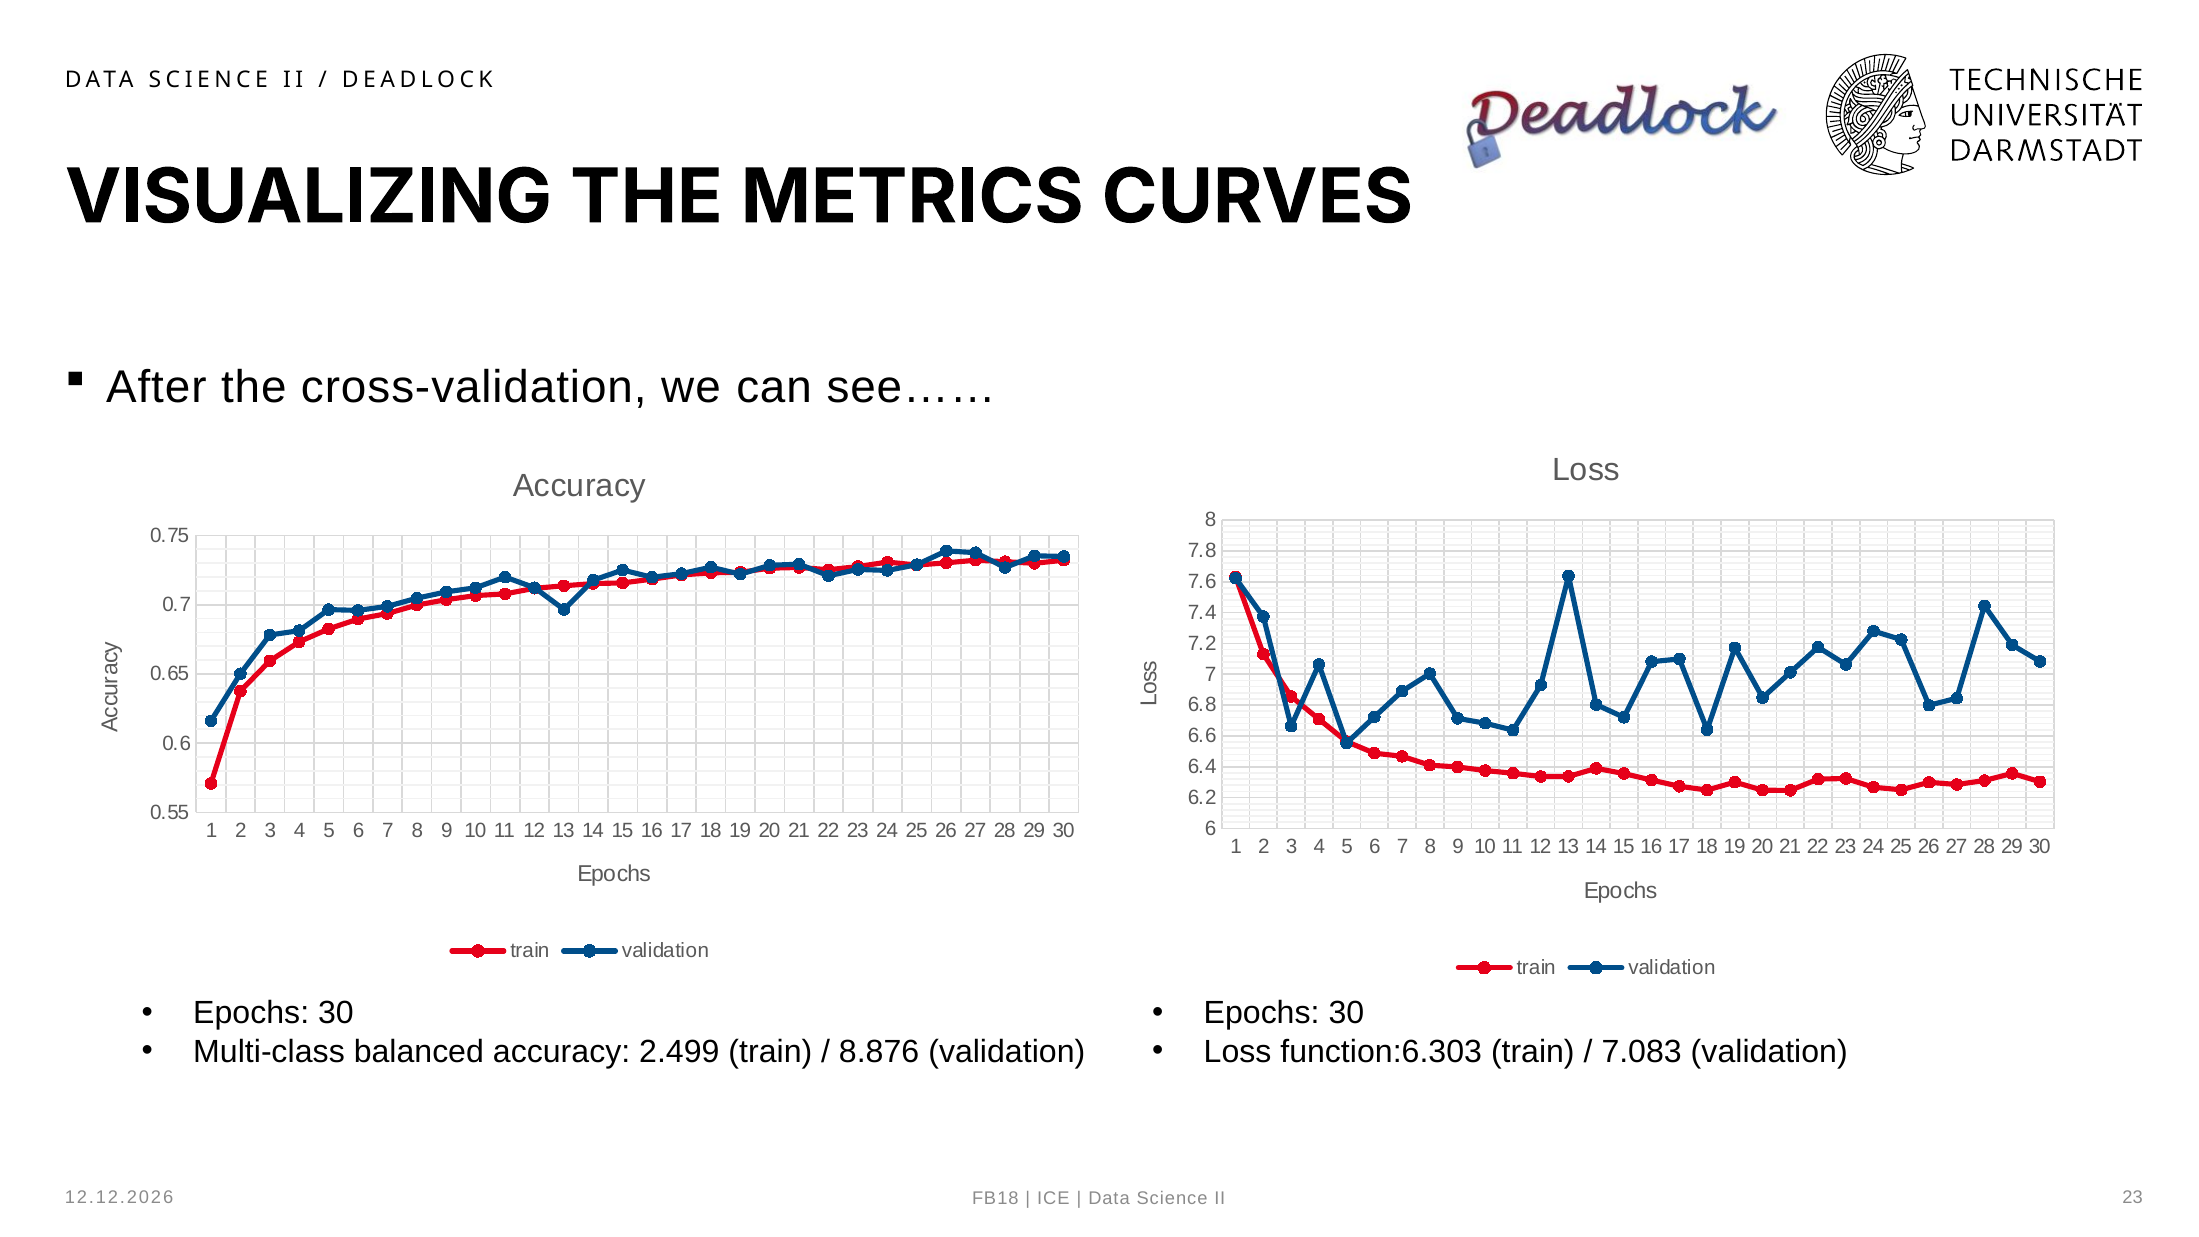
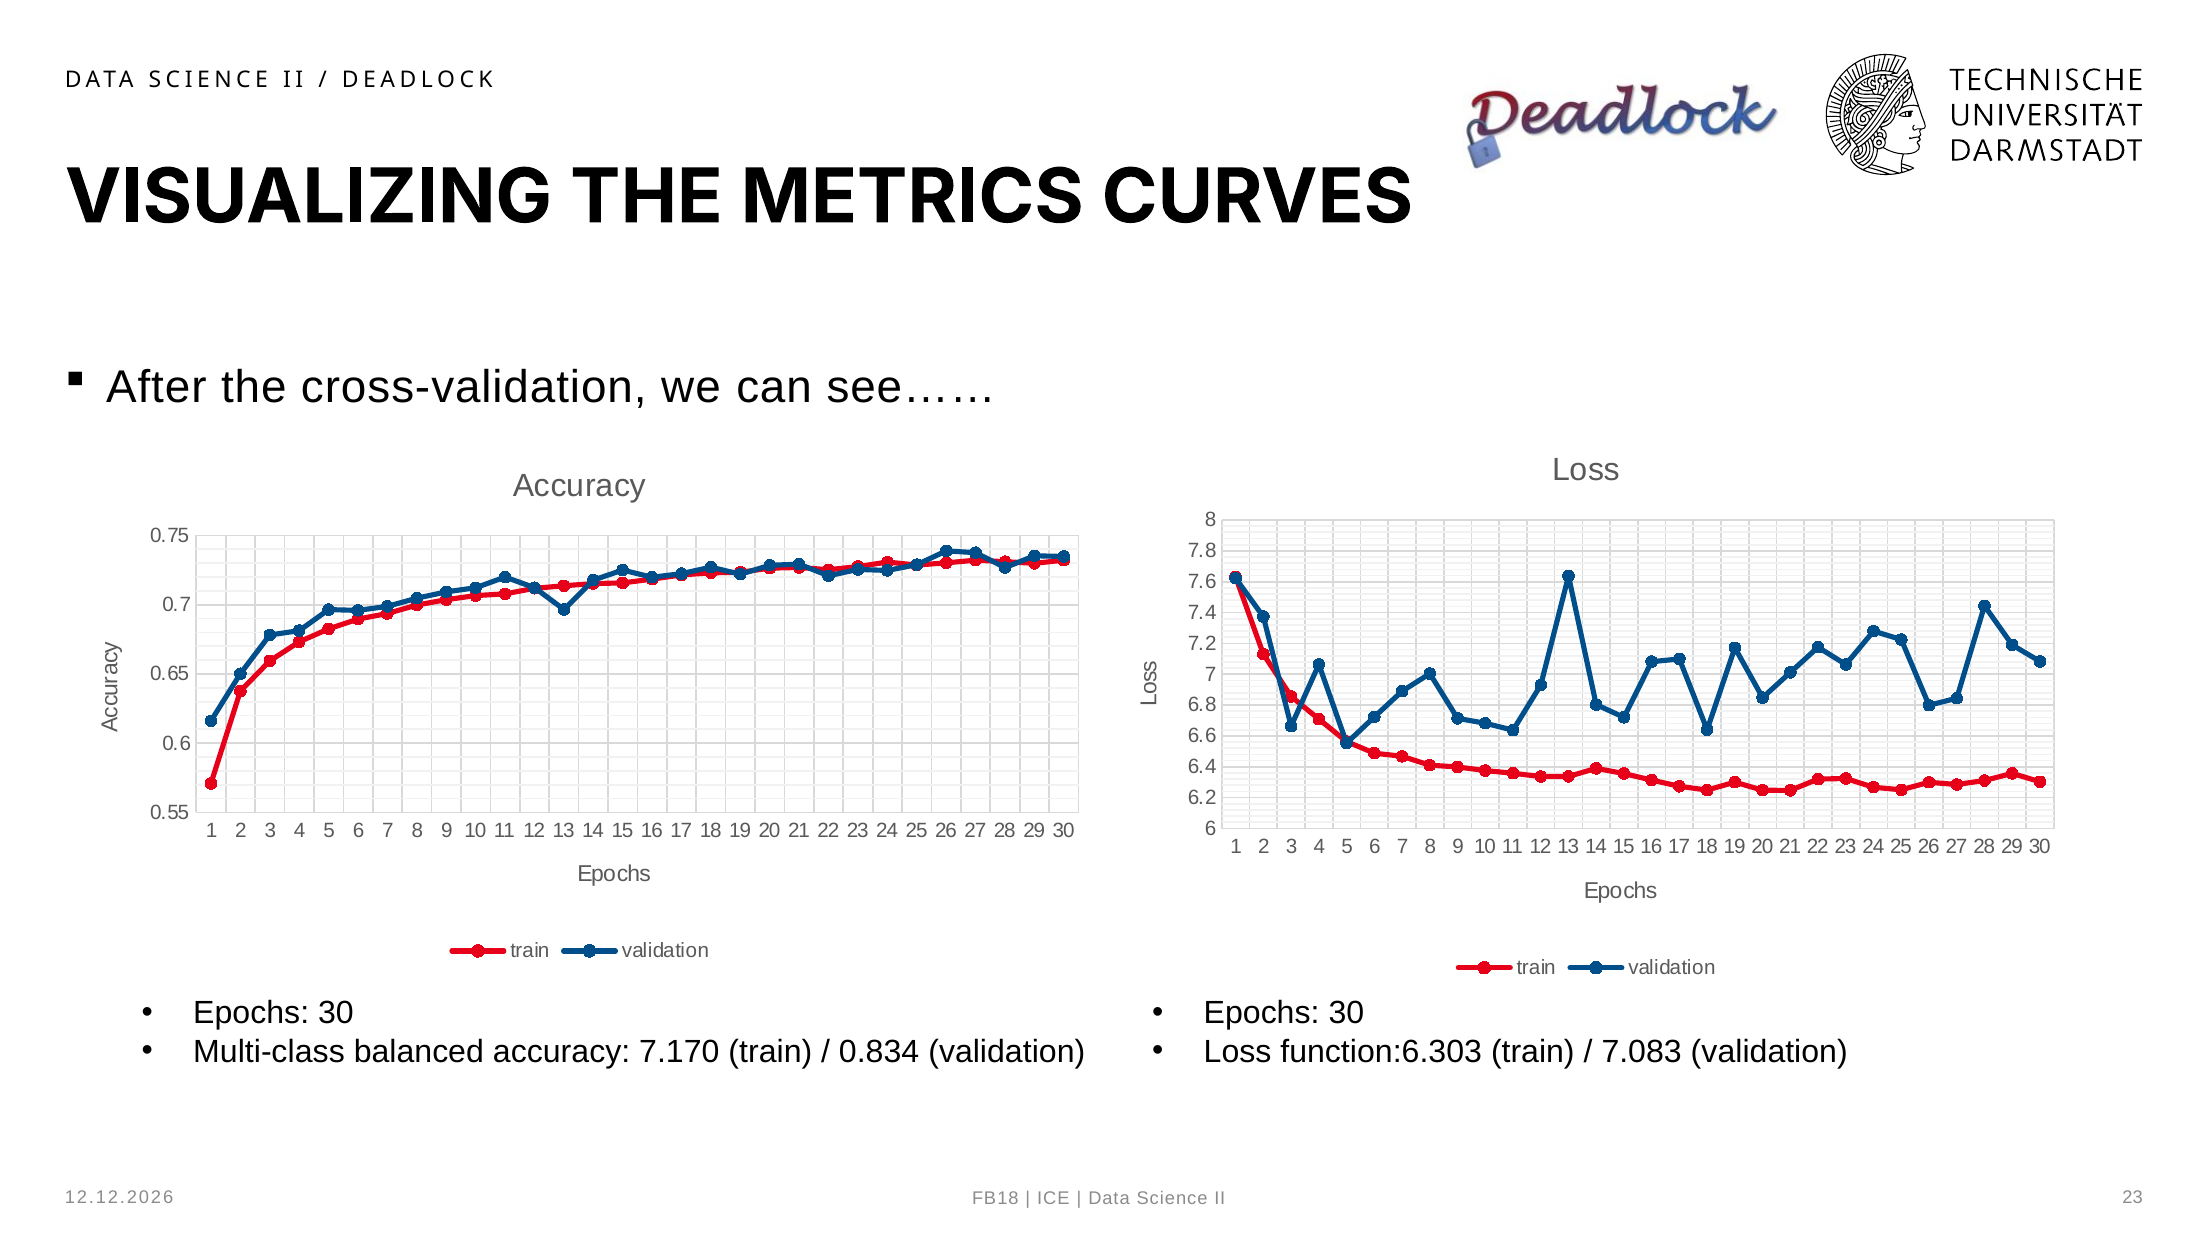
2.499: 2.499 -> 7.170 (679, 1052)
8.876: 8.876 -> 0.834 (879, 1052)
